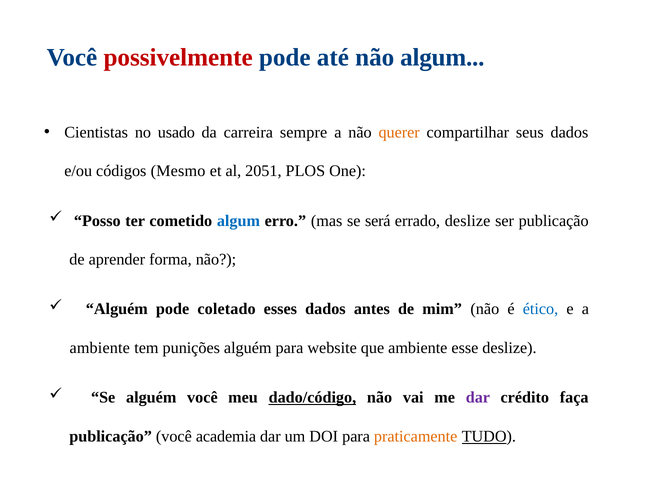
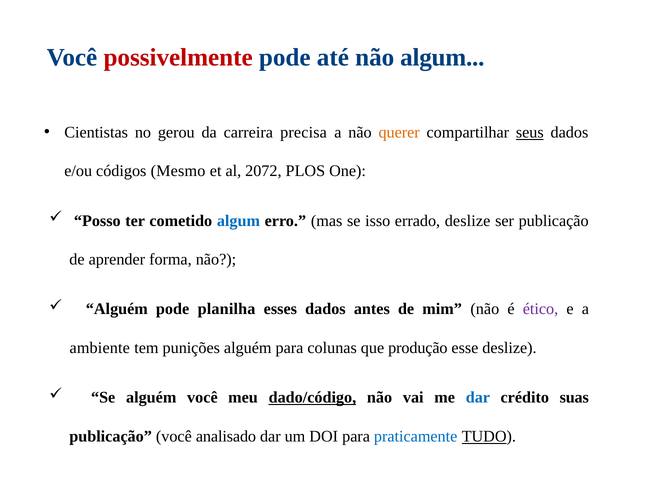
usado: usado -> gerou (176, 132)
sempre: sempre -> precisa (304, 132)
seus underline: none -> present (530, 132)
2051: 2051 -> 2072 (263, 171)
será: será -> isso (378, 221)
coletado: coletado -> planilha (227, 309)
ético colour: blue -> purple (540, 309)
website: website -> colunas (332, 348)
que ambiente: ambiente -> produção (418, 348)
dar colour: purple -> blue (478, 398)
faça: faça -> suas (574, 398)
academia: academia -> analisado (226, 437)
praticamente colour: orange -> blue (416, 437)
